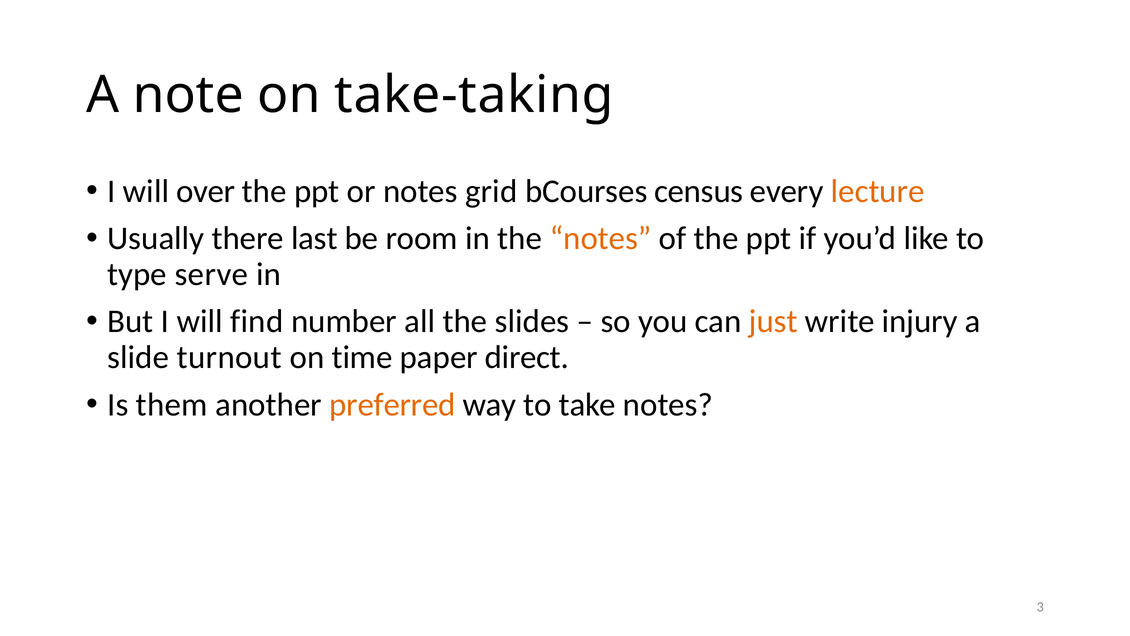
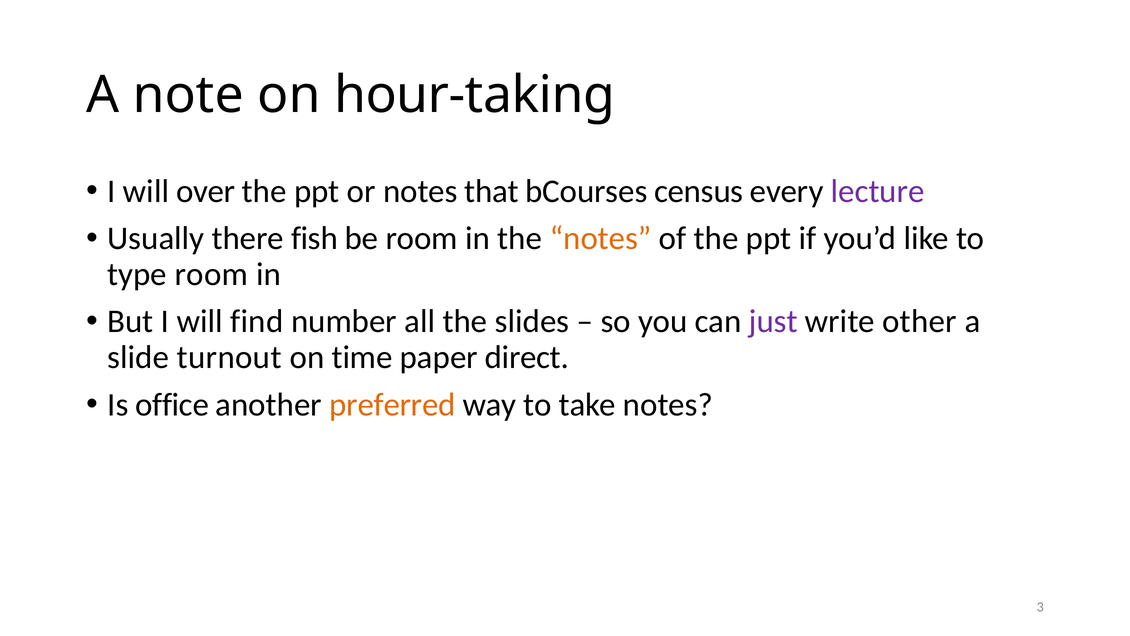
take-taking: take-taking -> hour-taking (475, 95)
grid: grid -> that (492, 191)
lecture colour: orange -> purple (878, 191)
last: last -> fish (314, 238)
type serve: serve -> room (211, 274)
just colour: orange -> purple (773, 321)
injury: injury -> other (919, 321)
them: them -> office (172, 404)
